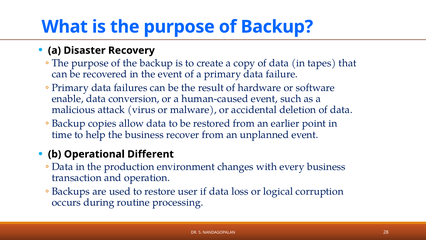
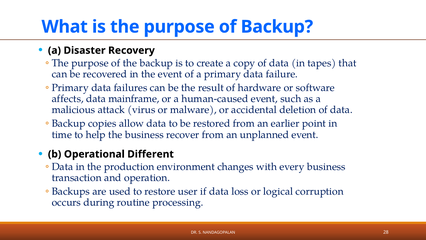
enable: enable -> affects (68, 99)
conversion: conversion -> mainframe (134, 99)
